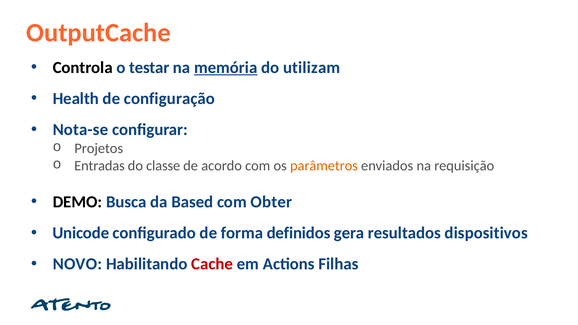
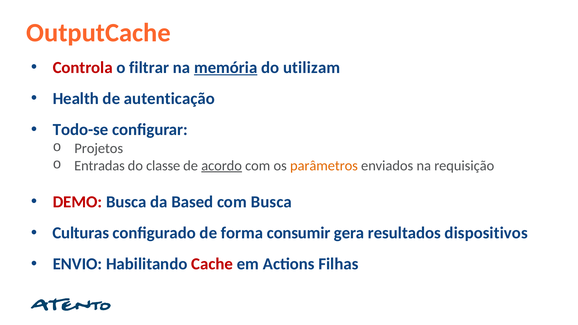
Controla colour: black -> red (83, 68)
testar: testar -> filtrar (149, 68)
configuração: configuração -> autenticação (169, 99)
Nota-se: Nota-se -> Todo-se (81, 130)
acordo underline: none -> present (222, 166)
DEMO colour: black -> red (77, 202)
com Obter: Obter -> Busca (271, 202)
Unicode: Unicode -> Culturas (81, 233)
definidos: definidos -> consumir (299, 233)
NOVO: NOVO -> ENVIO (77, 264)
